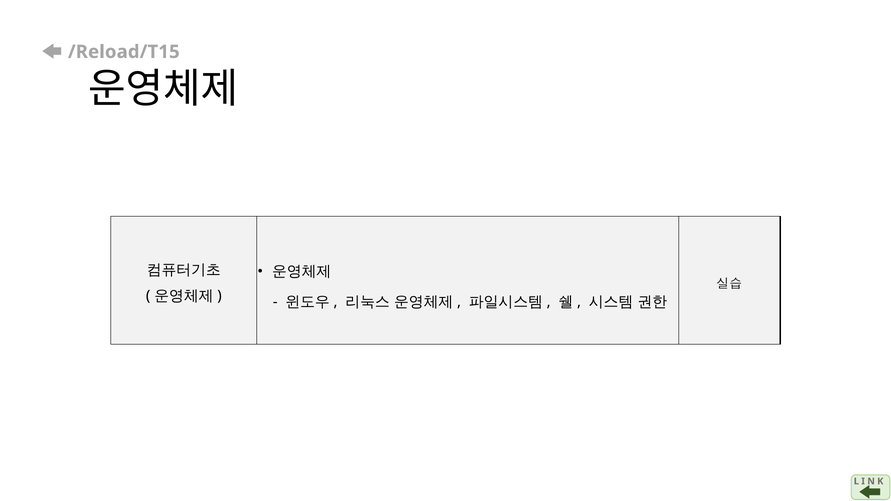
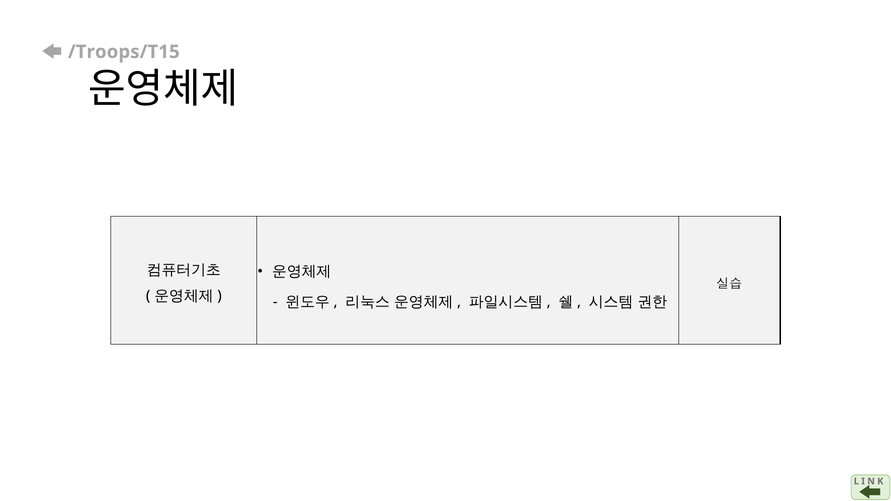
/Reload/T15: /Reload/T15 -> /Troops/T15 (124, 52)
